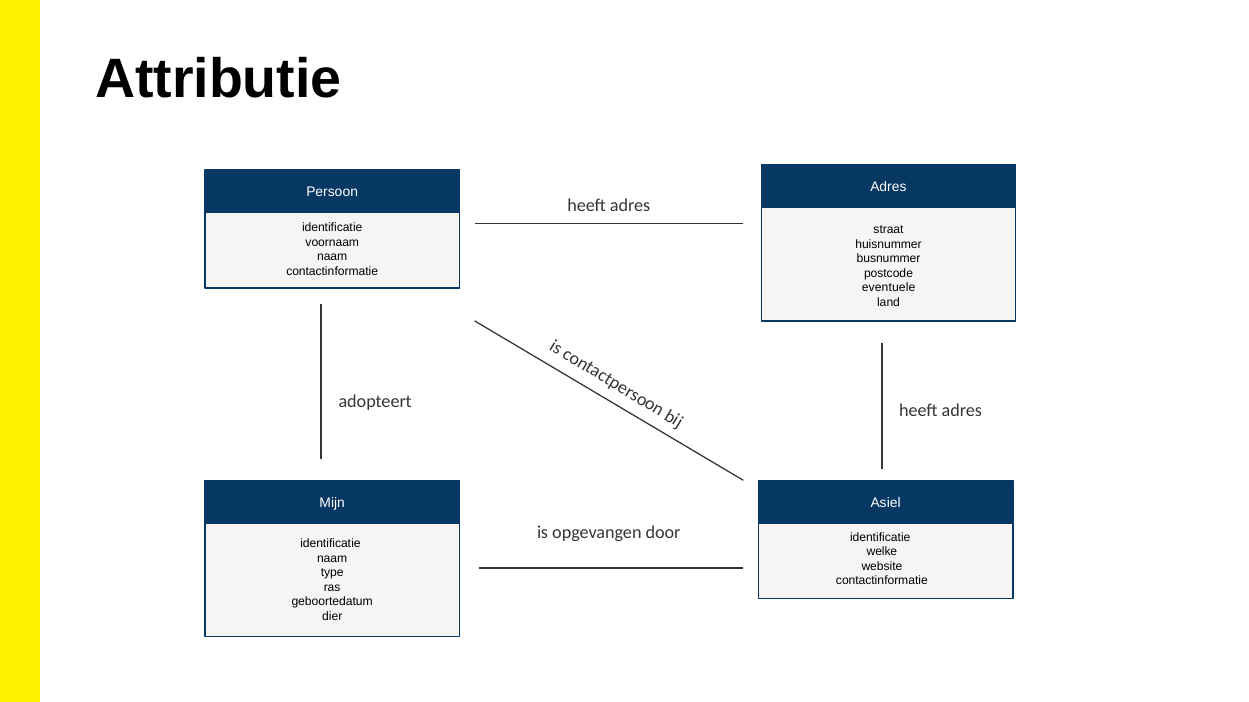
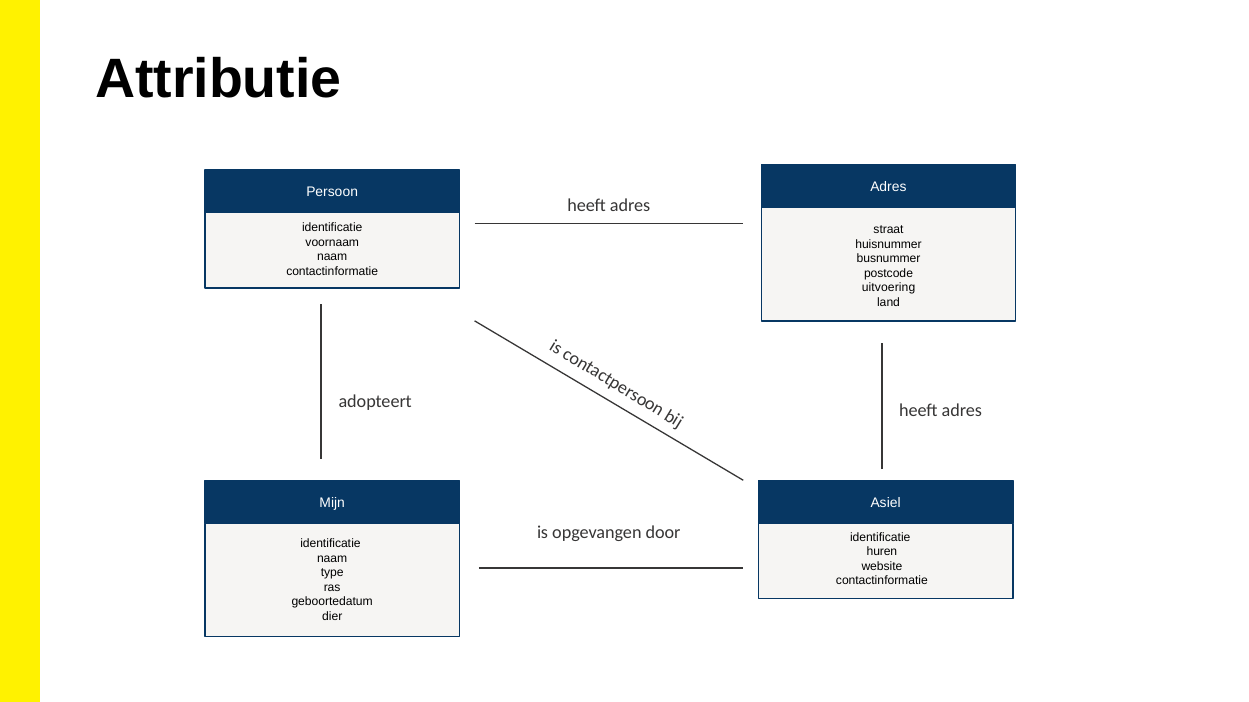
eventuele: eventuele -> uitvoering (889, 288)
welke: welke -> huren (882, 552)
